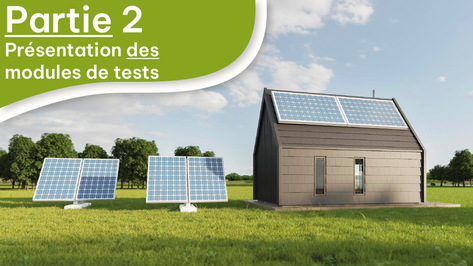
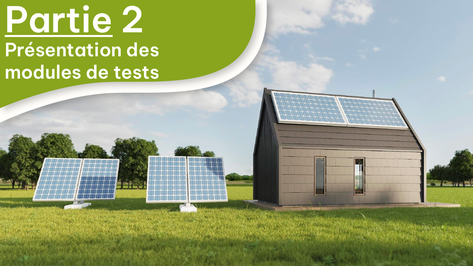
des underline: present -> none (143, 51)
